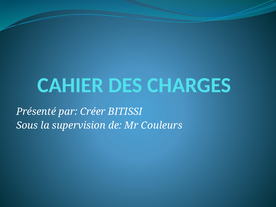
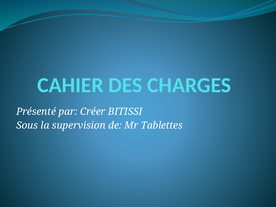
Couleurs: Couleurs -> Tablettes (162, 125)
